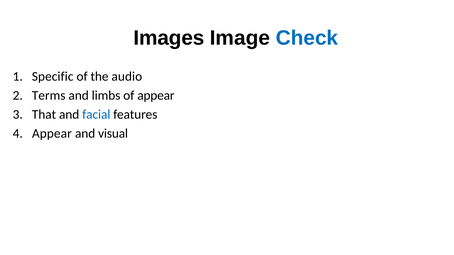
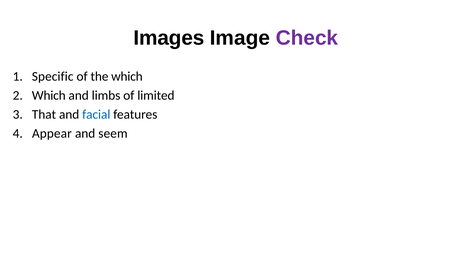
Check colour: blue -> purple (307, 38)
the audio: audio -> which (127, 77)
Terms: Terms -> Which (49, 96)
of appear: appear -> limited (156, 96)
visual: visual -> seem (113, 134)
